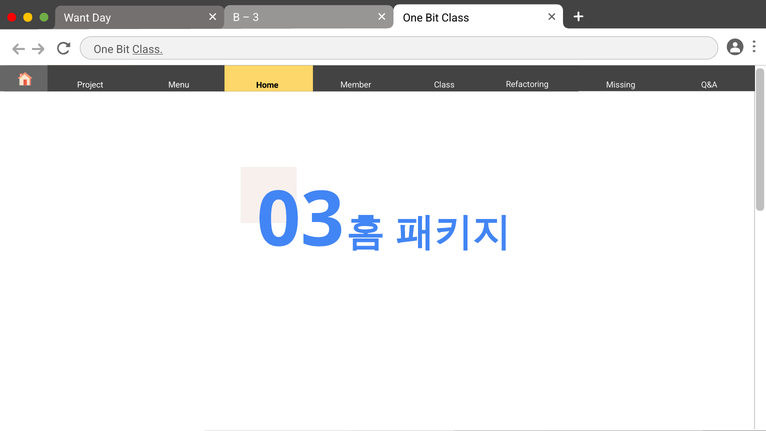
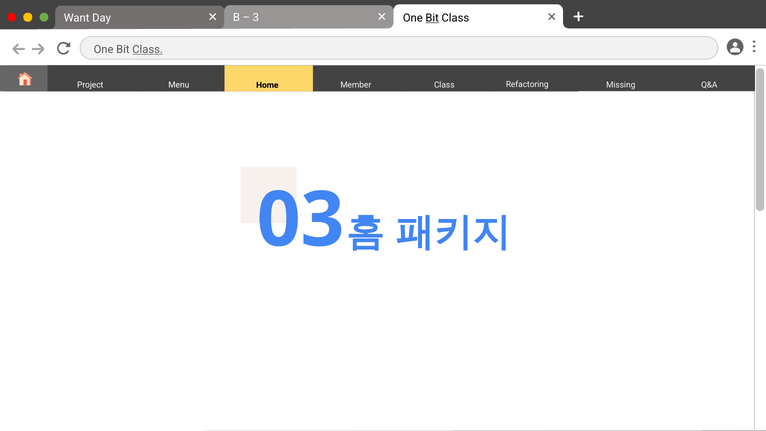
Bit underline: none -> present (432, 18)
